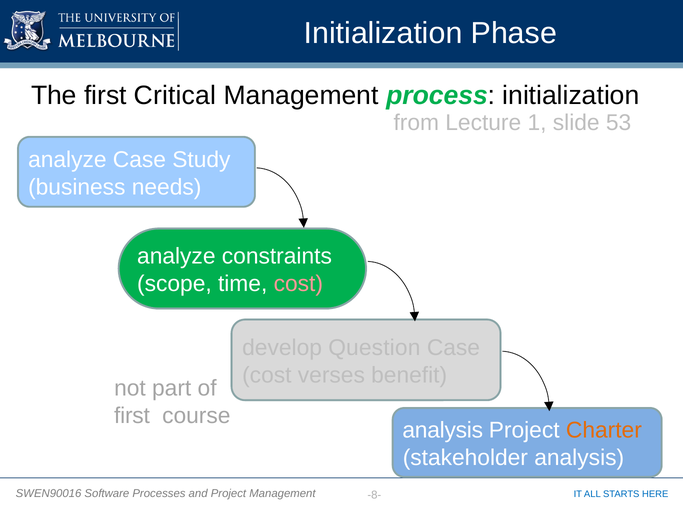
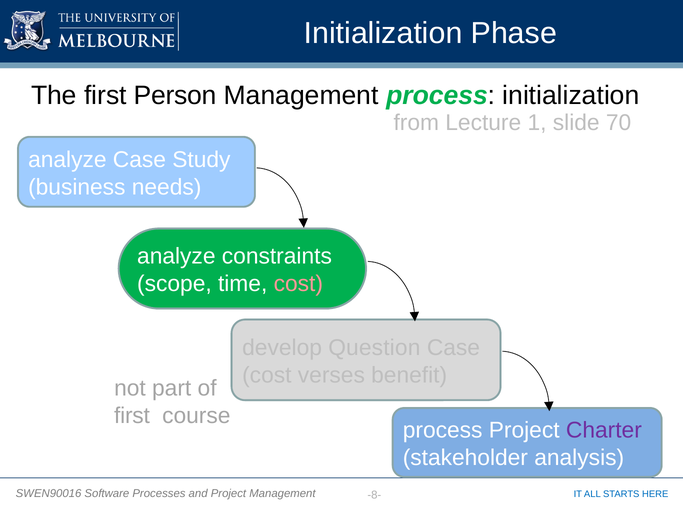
Critical: Critical -> Person (175, 95)
53: 53 -> 70 (619, 123)
analysis: analysis -> process (443, 431)
Charter colour: orange -> purple (604, 431)
